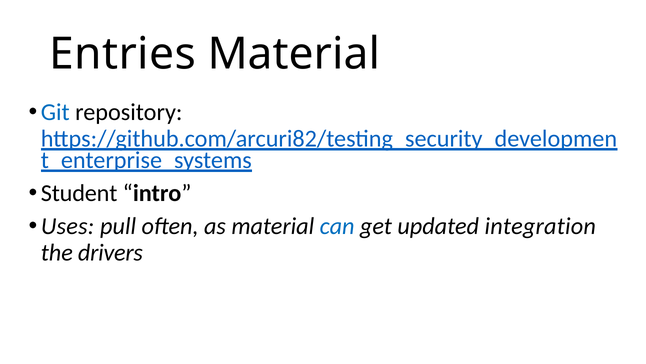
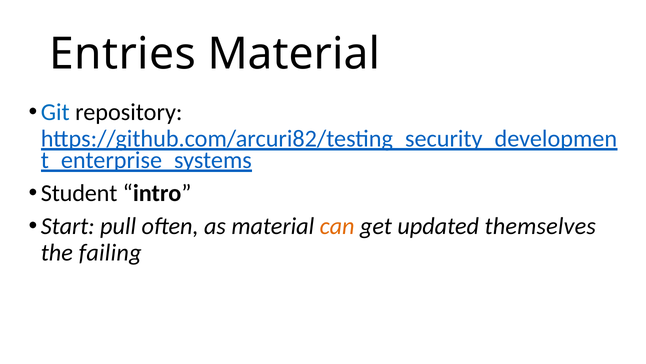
Uses: Uses -> Start (68, 226)
can colour: blue -> orange (337, 226)
integration: integration -> themselves (540, 226)
drivers: drivers -> failing (110, 252)
